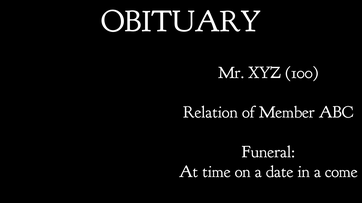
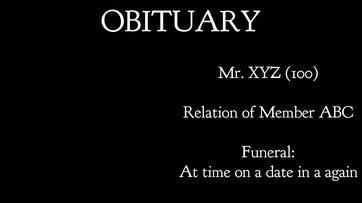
come: come -> again (341, 172)
